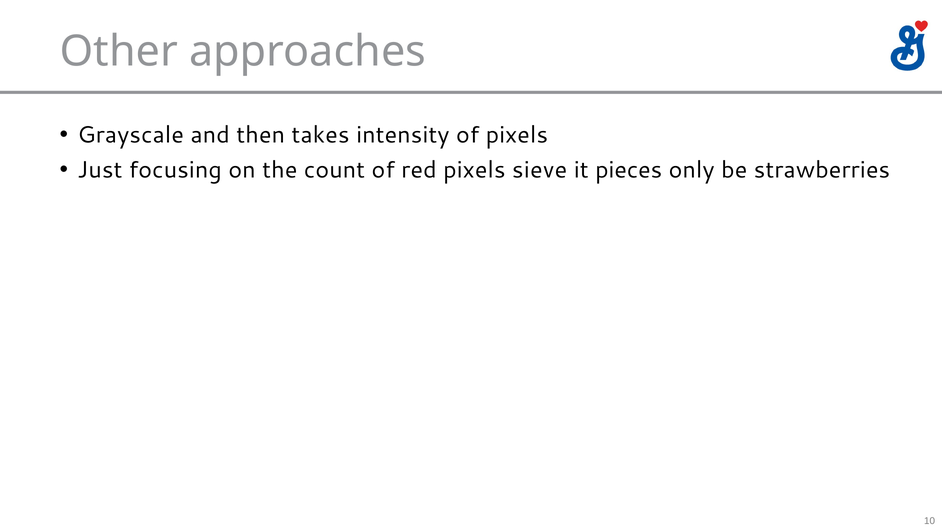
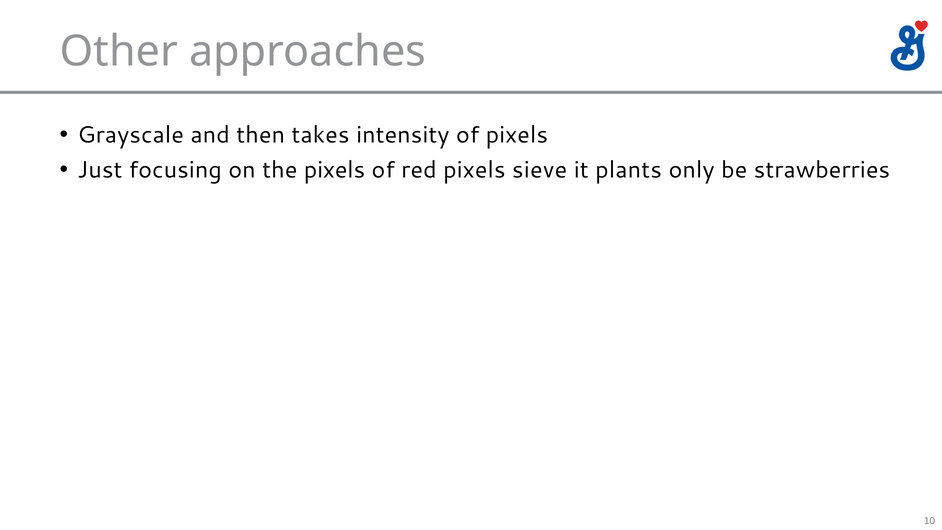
the count: count -> pixels (335, 170)
pieces: pieces -> plants (629, 170)
